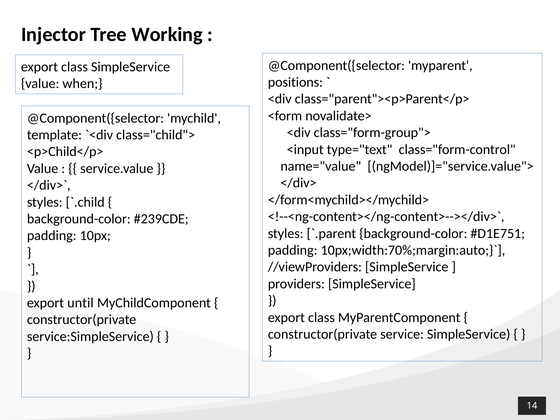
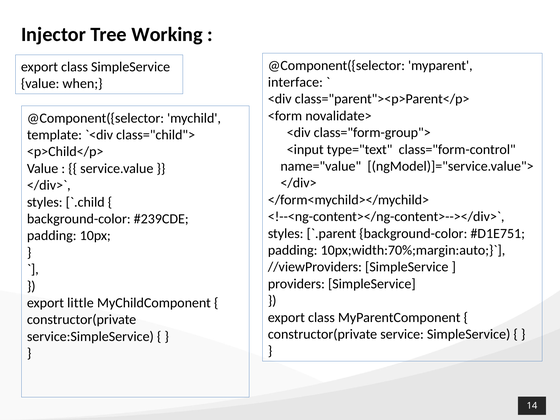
positions: positions -> interface (295, 82)
until: until -> little (80, 303)
